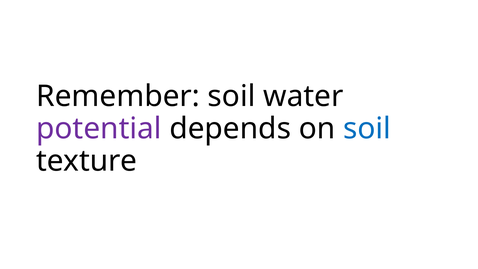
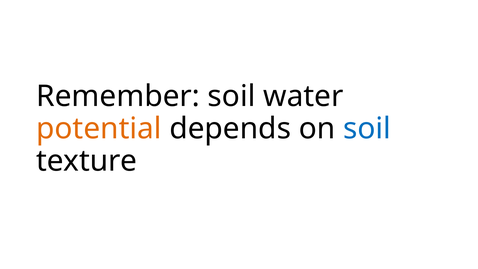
potential colour: purple -> orange (99, 128)
